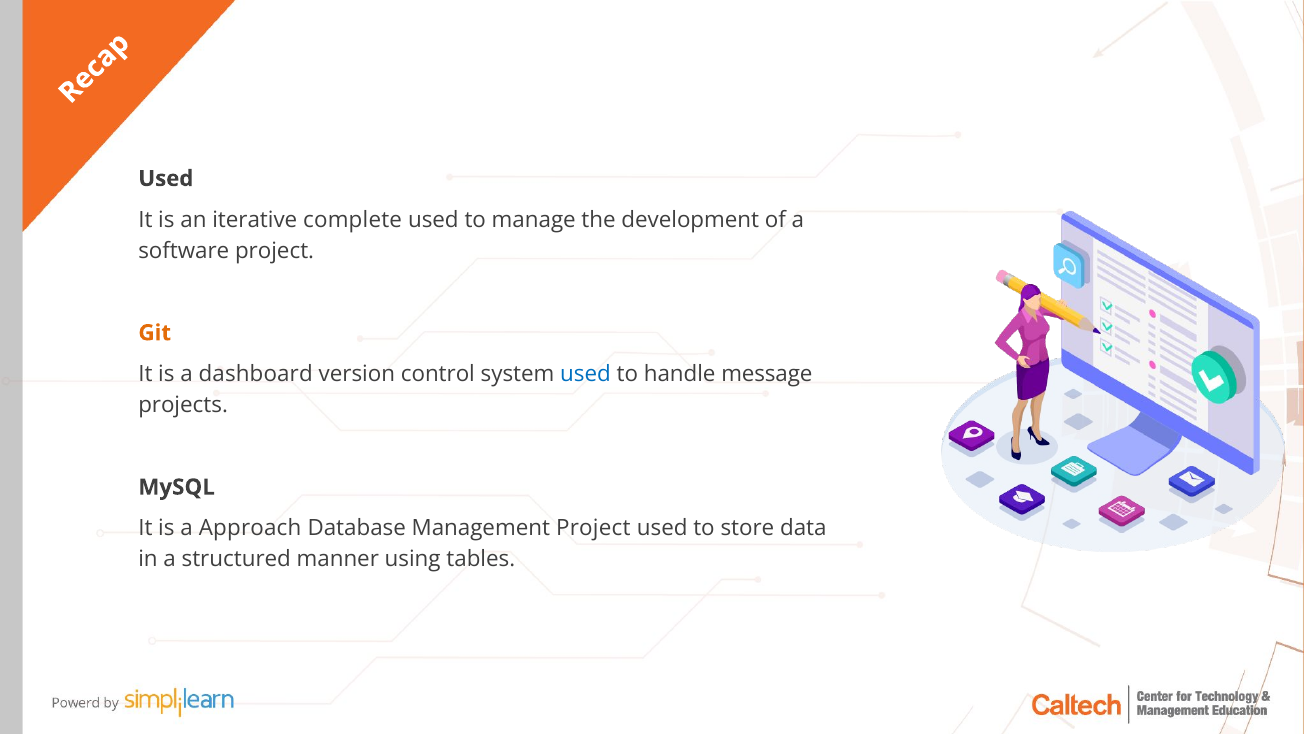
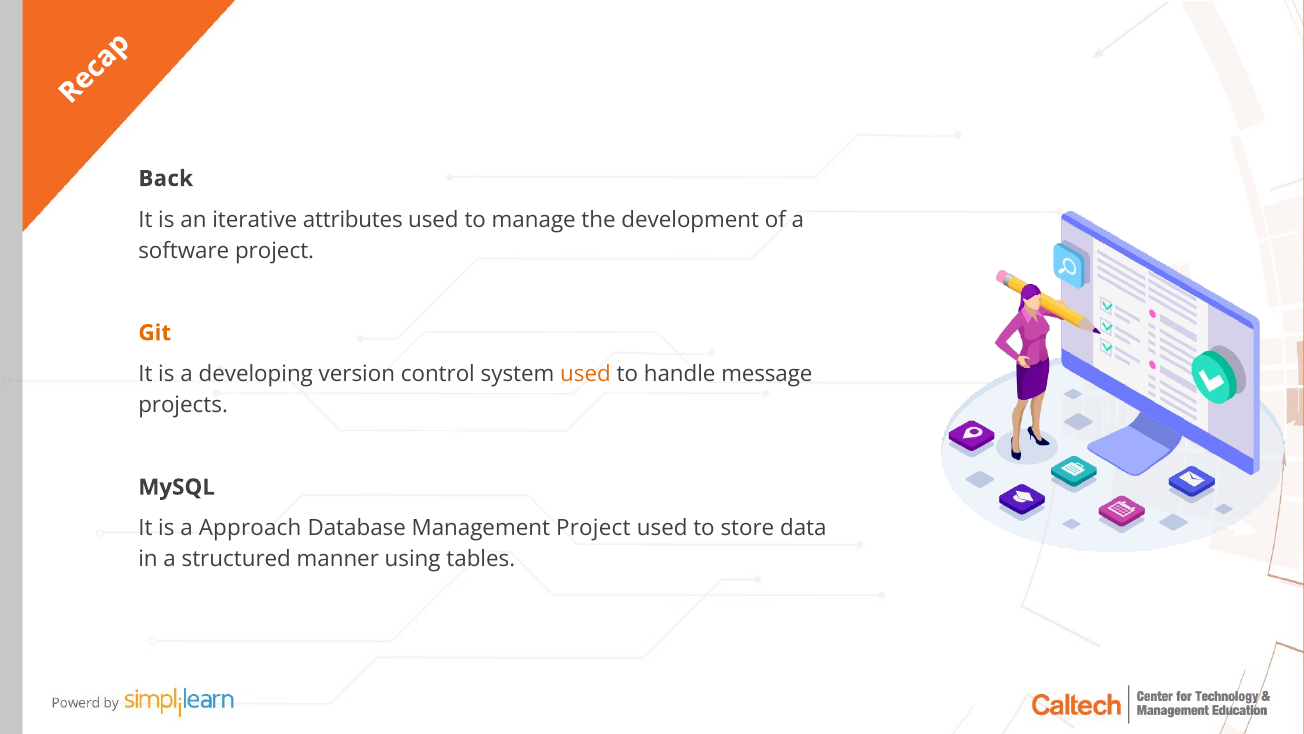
Used: Used -> Back (166, 178)
complete: complete -> attributes (353, 220)
dashboard: dashboard -> developing (256, 374)
used colour: blue -> orange (586, 374)
